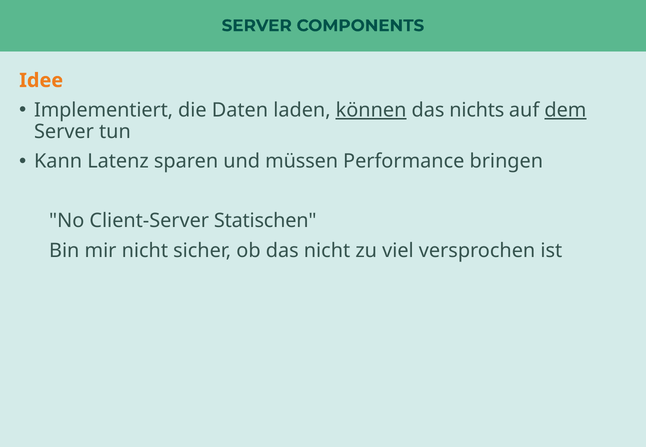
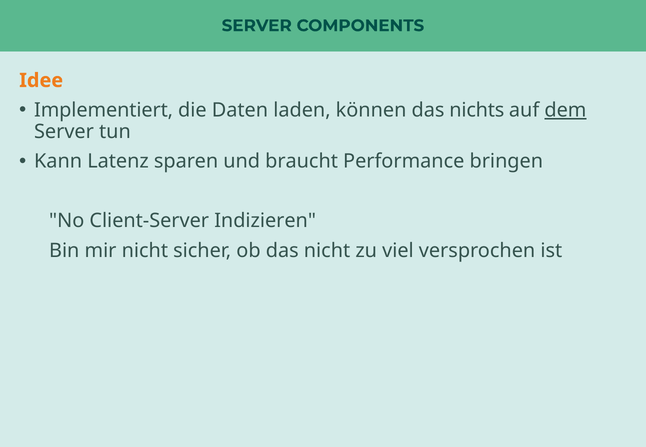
können underline: present -> none (371, 110)
müssen: müssen -> braucht (302, 161)
Statischen: Statischen -> Indizieren (265, 221)
